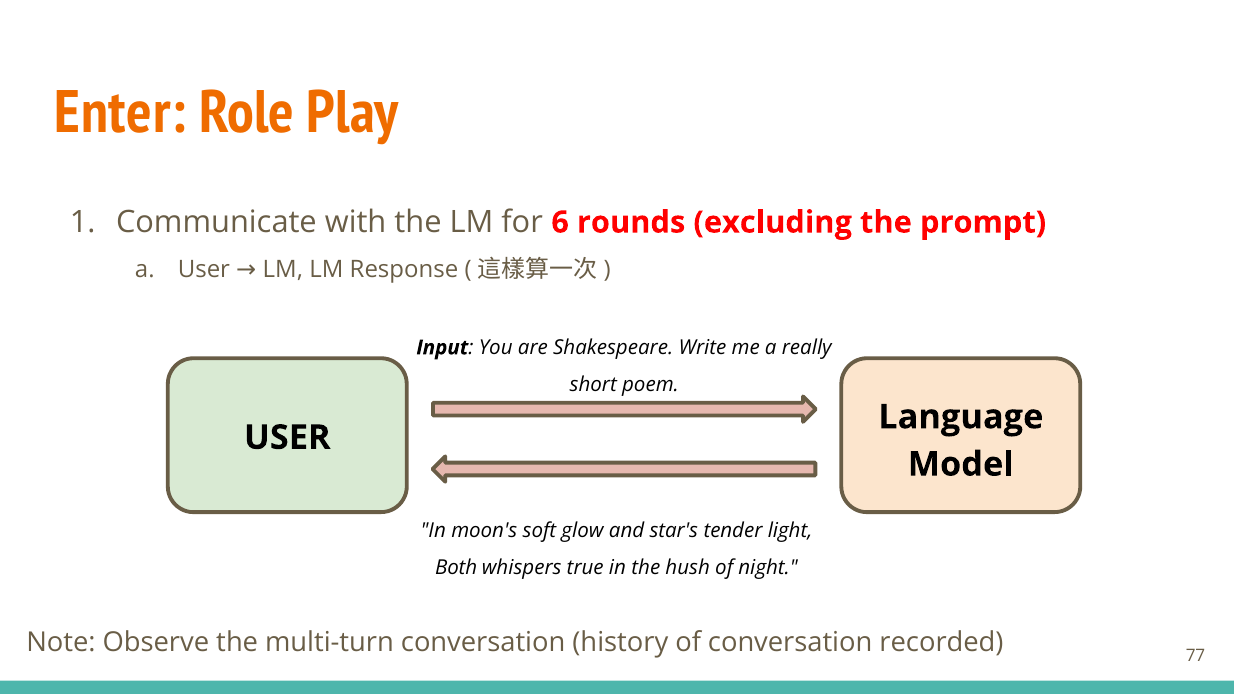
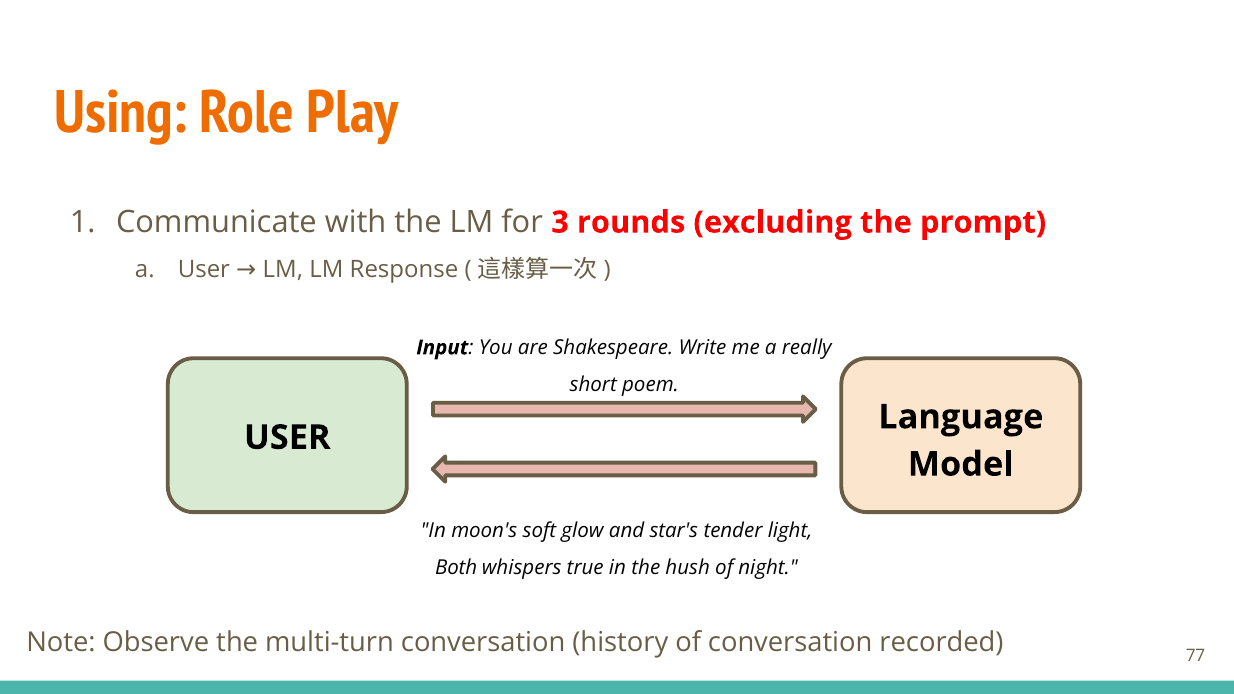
Enter: Enter -> Using (121, 113)
6: 6 -> 3 (560, 222)
